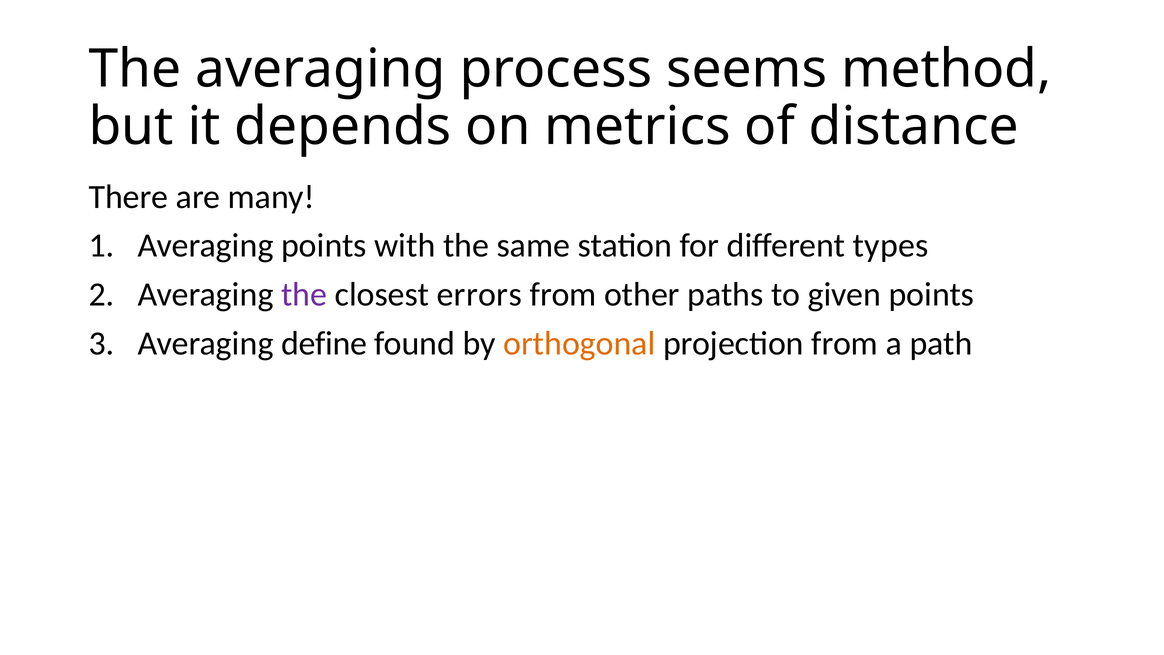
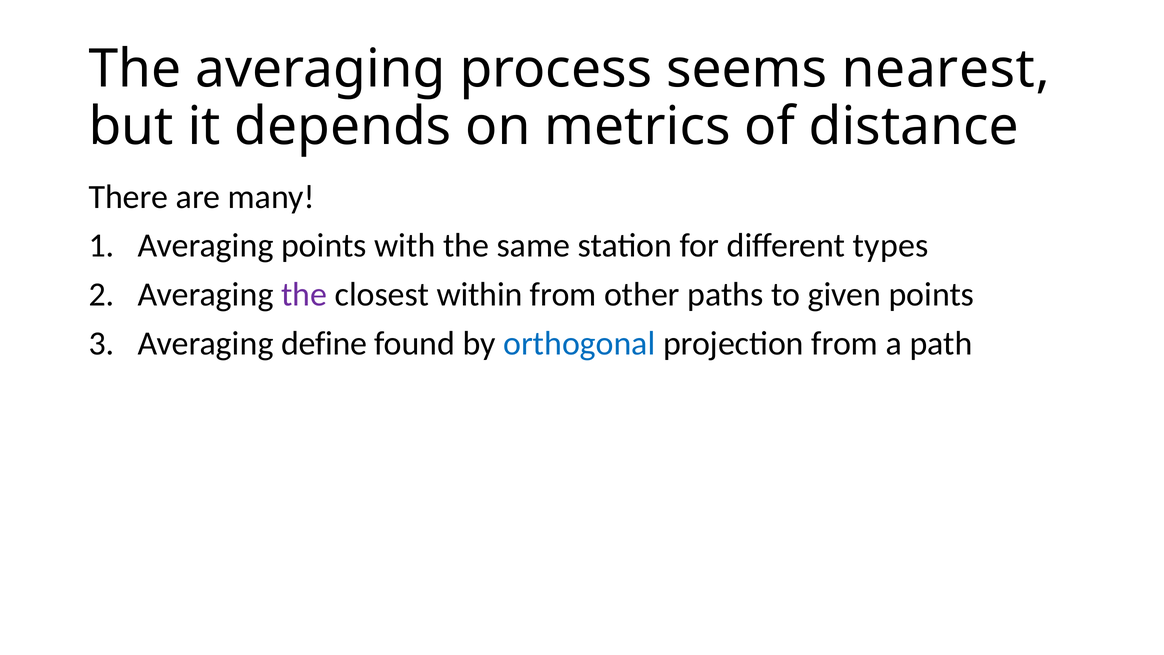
method: method -> nearest (946, 69)
errors: errors -> within (480, 294)
orthogonal colour: orange -> blue (579, 343)
